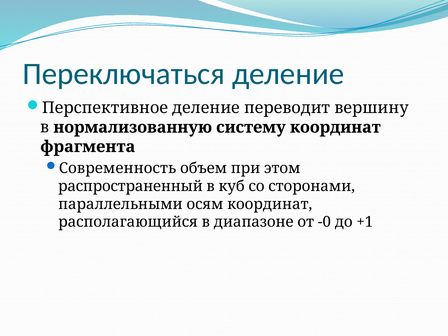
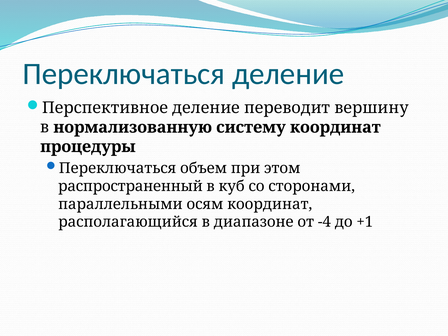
фрагмента: фрагмента -> процедуры (88, 147)
Современность: Современность -> Переключаться (118, 168)
-0: -0 -> -4 (324, 222)
